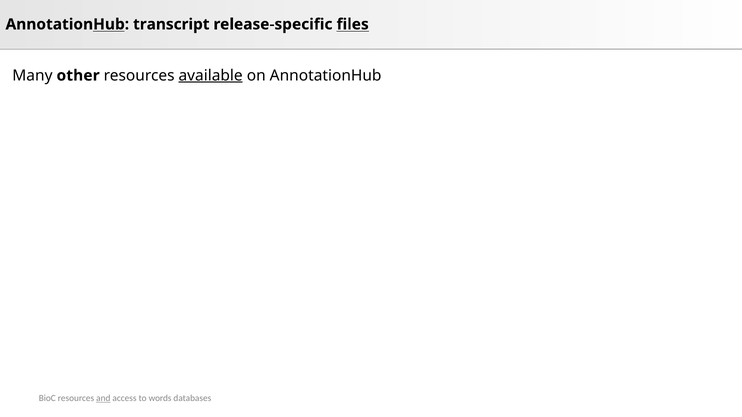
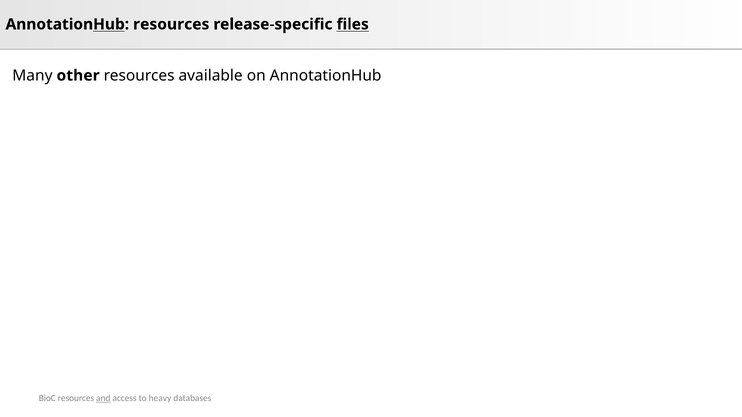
AnnotationHub transcript: transcript -> resources (171, 24)
available underline: present -> none (211, 76)
words: words -> heavy (160, 399)
